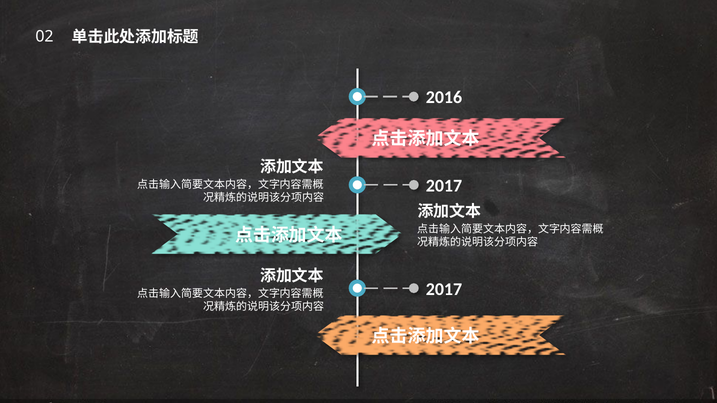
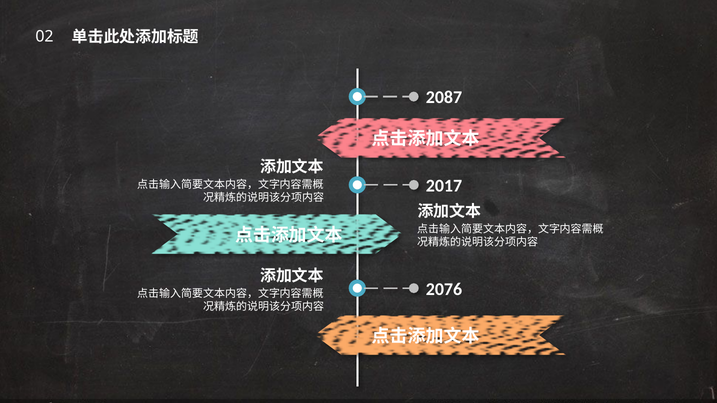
2016: 2016 -> 2087 (444, 97)
2017: 2017 -> 2076 (444, 290)
